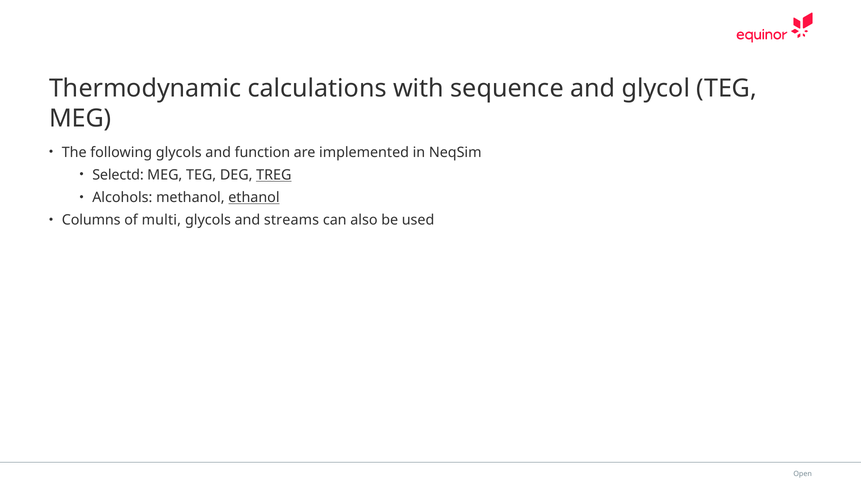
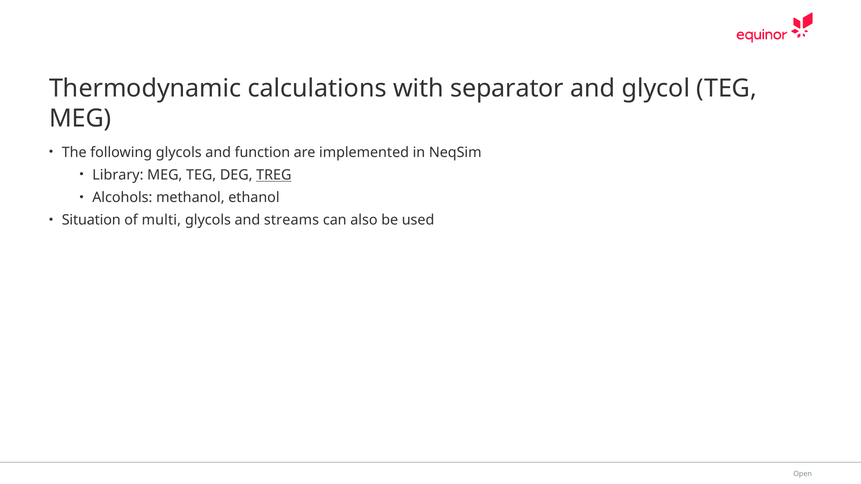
sequence: sequence -> separator (507, 89)
Selectd: Selectd -> Library (118, 175)
ethanol underline: present -> none (254, 198)
Columns: Columns -> Situation (91, 220)
